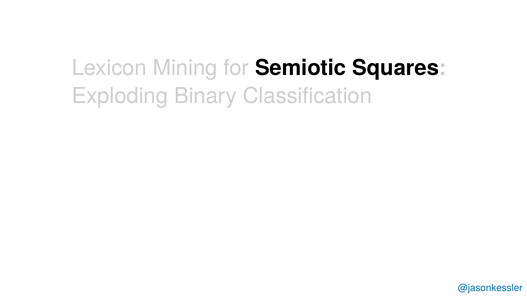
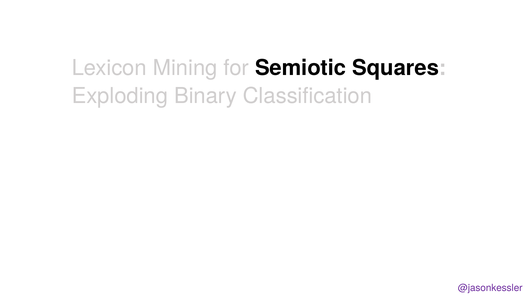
@jasonkessler colour: blue -> purple (490, 288)
